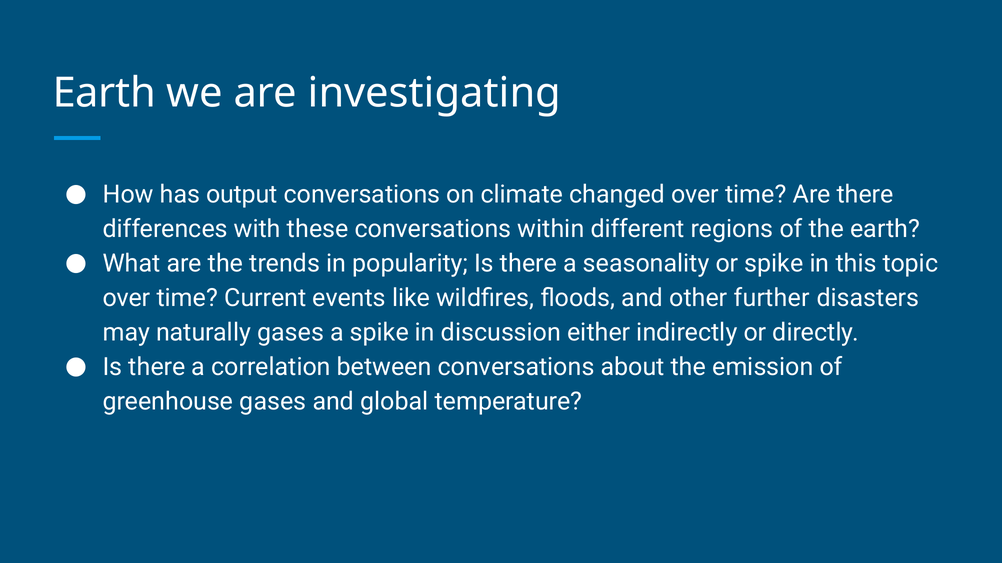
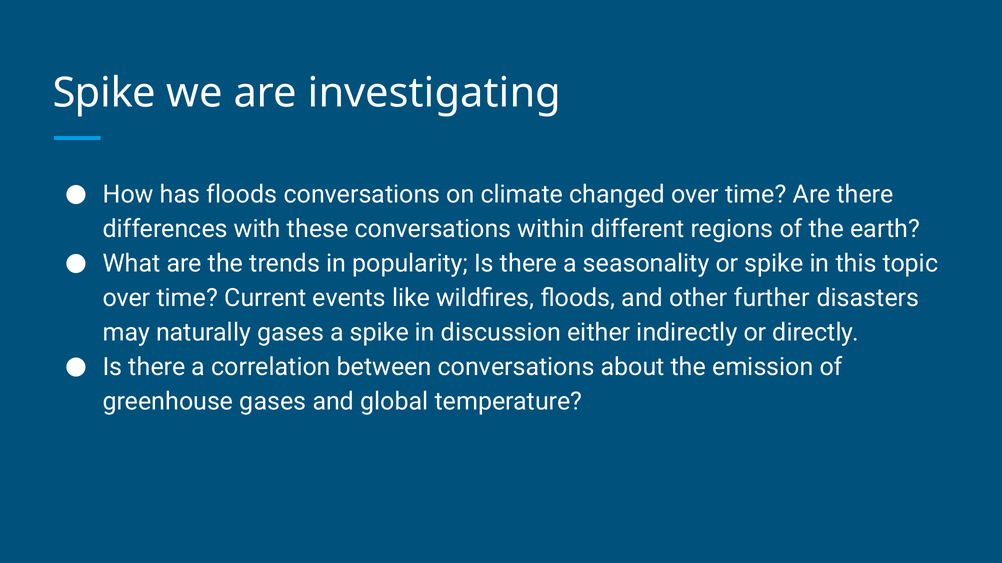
Earth: Earth -> Spike (104, 93)
has output: output -> floods (242, 195)
